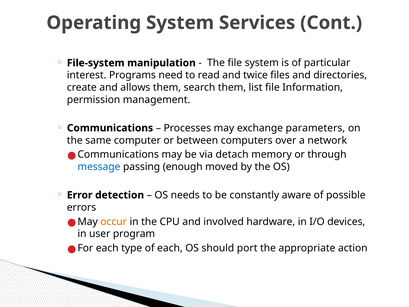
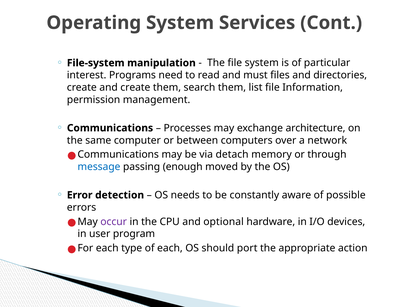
twice: twice -> must (255, 75)
and allows: allows -> create (135, 87)
parameters: parameters -> architecture (316, 128)
occur colour: orange -> purple (114, 221)
involved: involved -> optional (224, 221)
